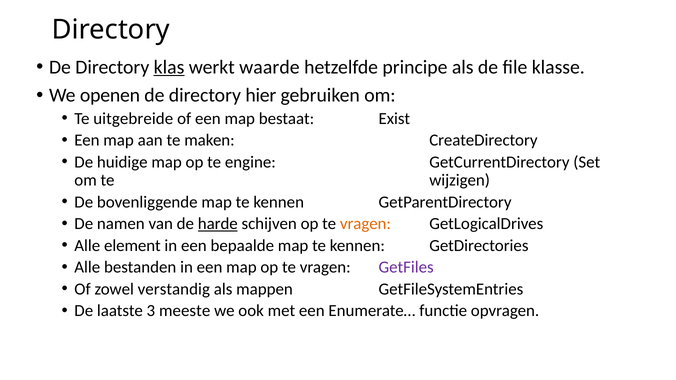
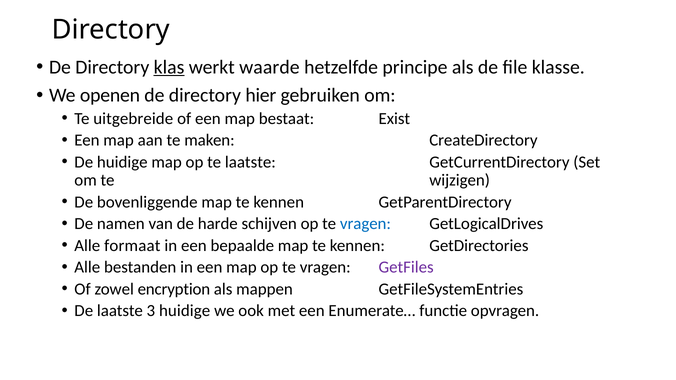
te engine: engine -> laatste (250, 162)
harde underline: present -> none (218, 224)
vragen colour: orange -> blue (365, 224)
element: element -> formaat (132, 246)
verstandig: verstandig -> encryption (174, 289)
3 meeste: meeste -> huidige (185, 311)
